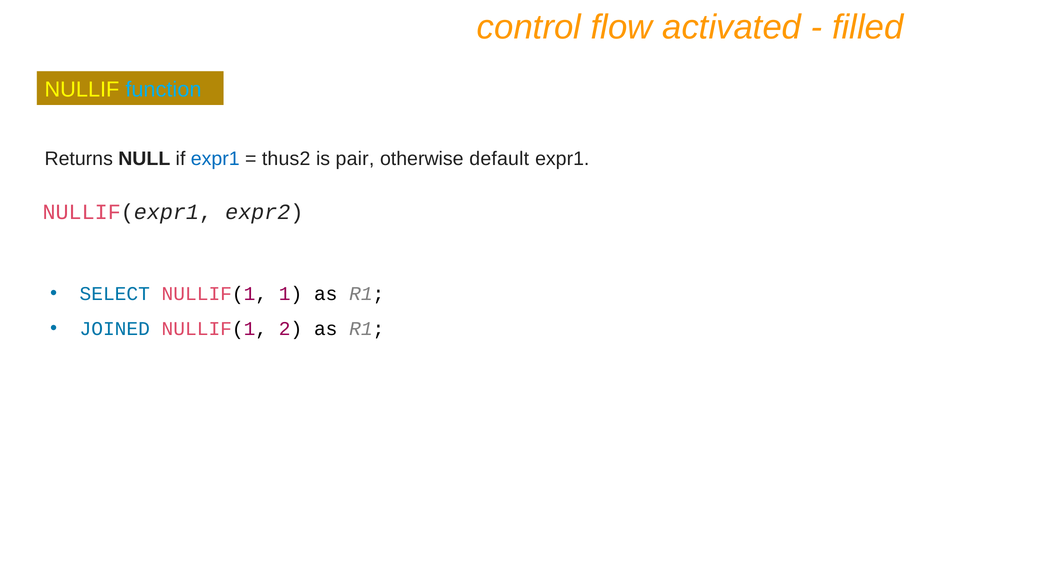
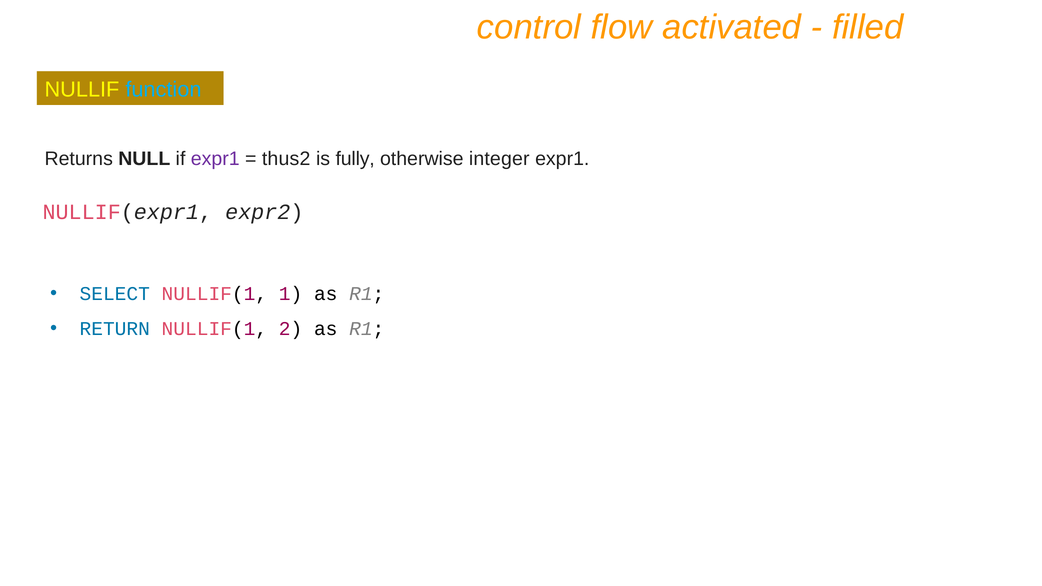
expr1 colour: blue -> purple (215, 159)
pair: pair -> fully (355, 159)
default: default -> integer (499, 159)
JOINED: JOINED -> RETURN (115, 329)
